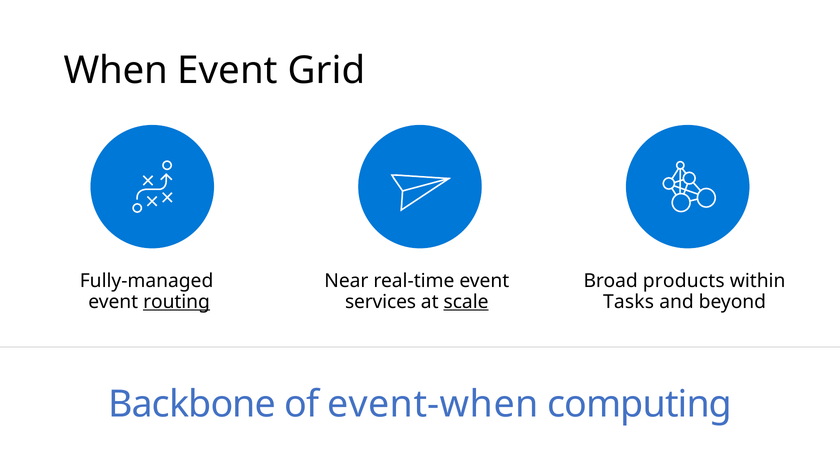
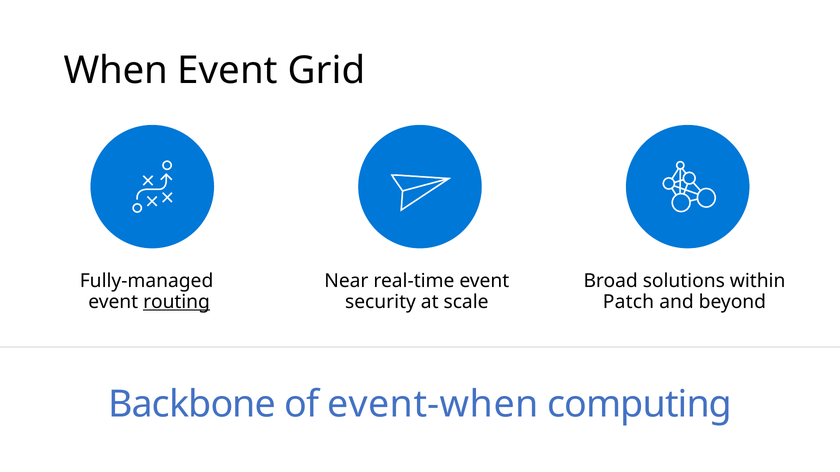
products: products -> solutions (684, 281)
services: services -> security (380, 302)
scale underline: present -> none (466, 302)
Tasks: Tasks -> Patch (628, 302)
